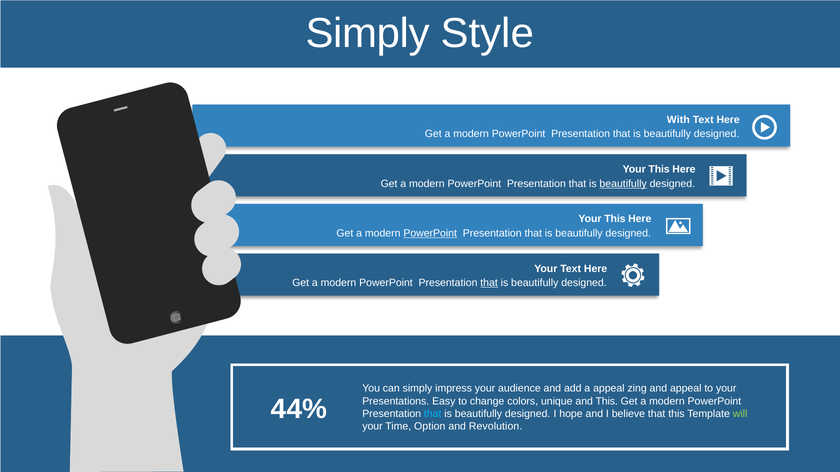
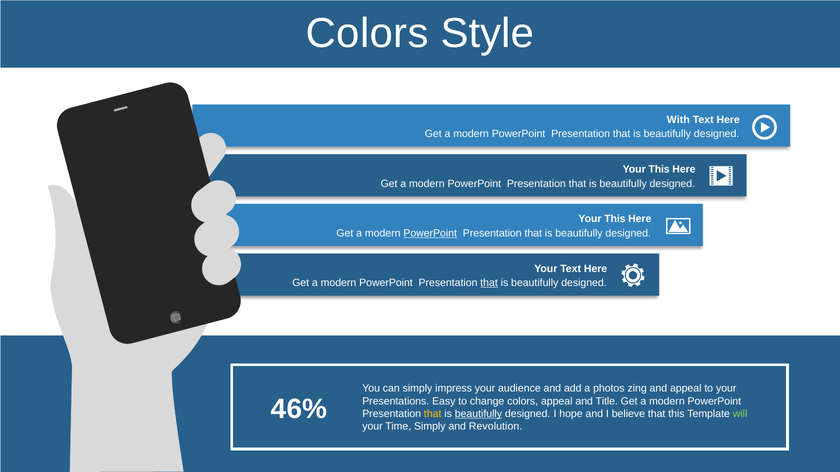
Simply: Simply -> Colors (367, 34)
beautifully underline: present -> none (623, 184)
a appeal: appeal -> photos (609, 389)
44%: 44% -> 46% (299, 409)
colors unique: unique -> appeal (557, 401)
and This: This -> Title (607, 401)
that colour: light blue -> yellow (433, 414)
beautifully underline: none -> present (478, 414)
Time Option: Option -> Simply (430, 427)
